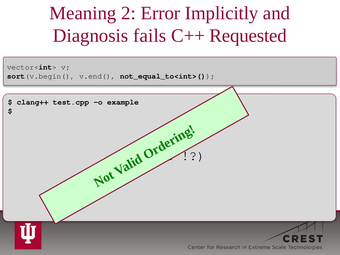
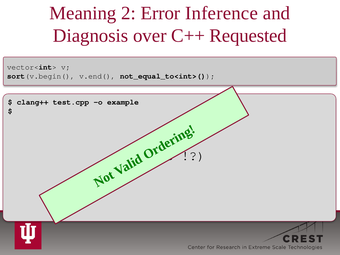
Implicitly: Implicitly -> Inference (222, 13)
fails: fails -> over (150, 36)
